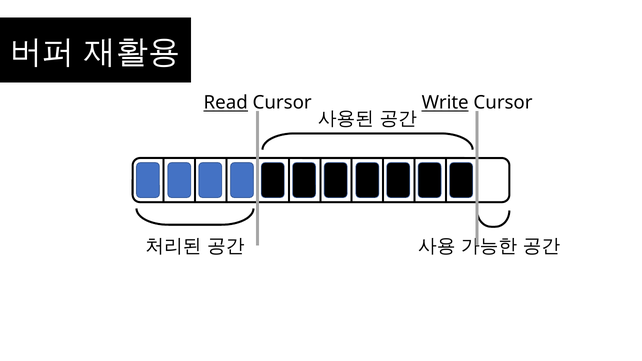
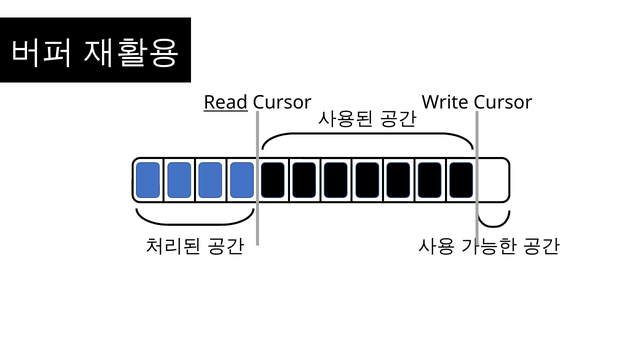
Write underline: present -> none (445, 103)
